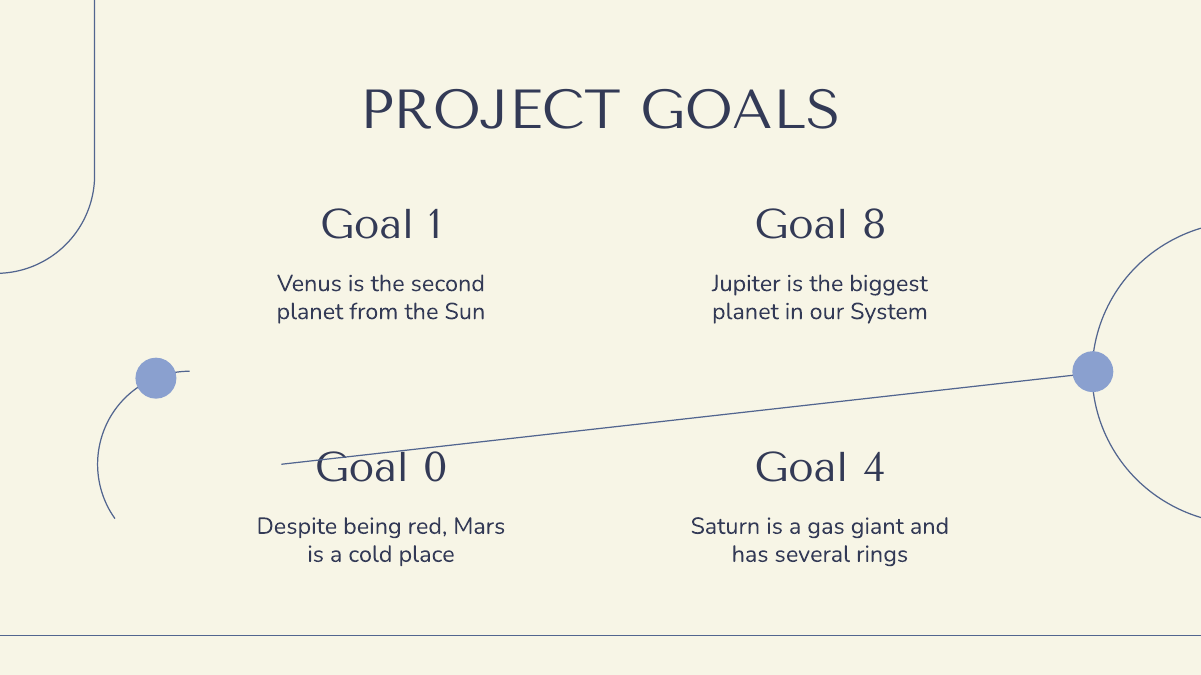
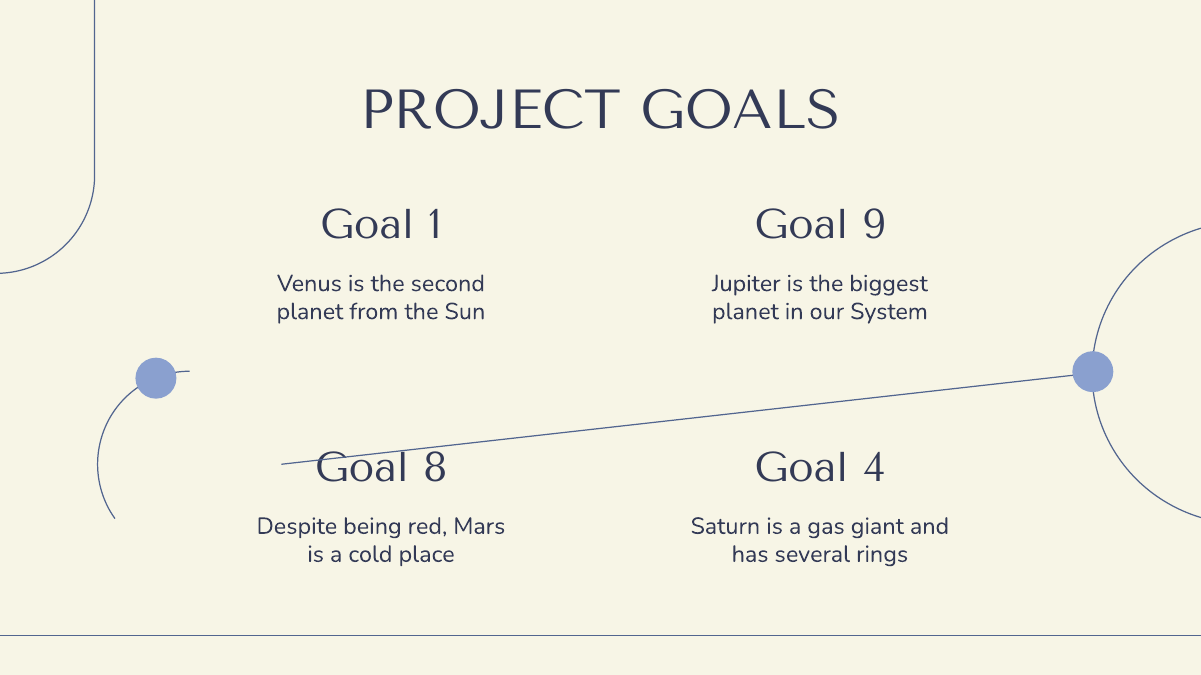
8: 8 -> 9 (874, 225)
0: 0 -> 8 (435, 468)
